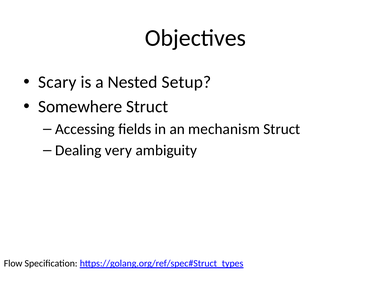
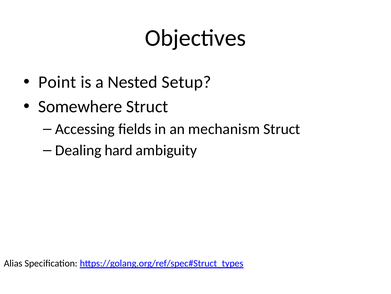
Scary: Scary -> Point (57, 82)
very: very -> hard (119, 150)
Flow: Flow -> Alias (13, 263)
